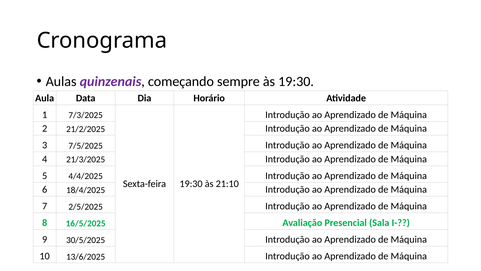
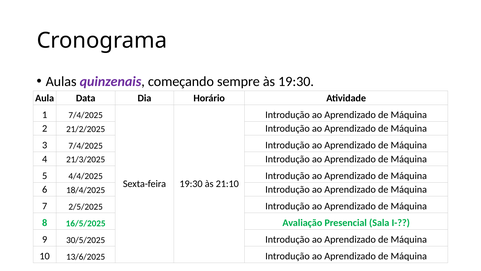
1 7/3/2025: 7/3/2025 -> 7/4/2025 (86, 115)
3 7/5/2025: 7/5/2025 -> 7/4/2025 (86, 146)
